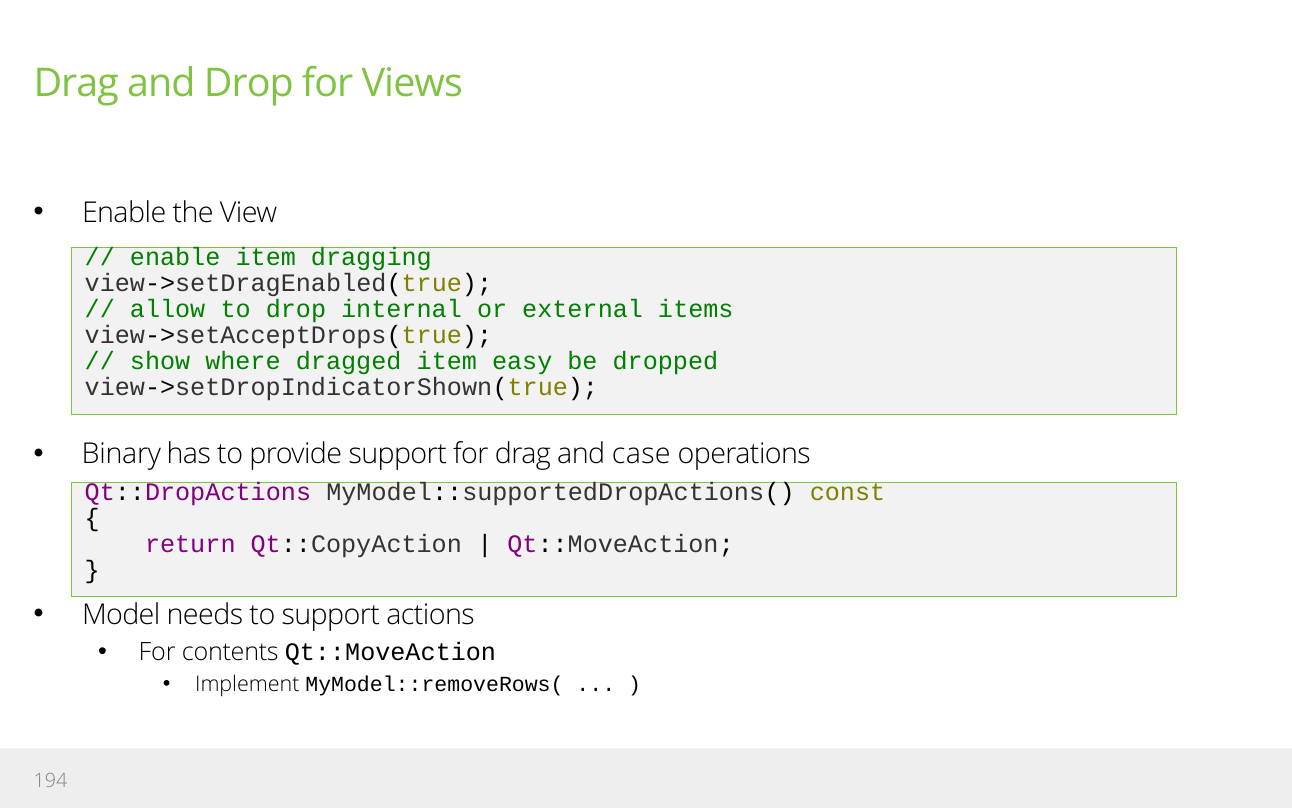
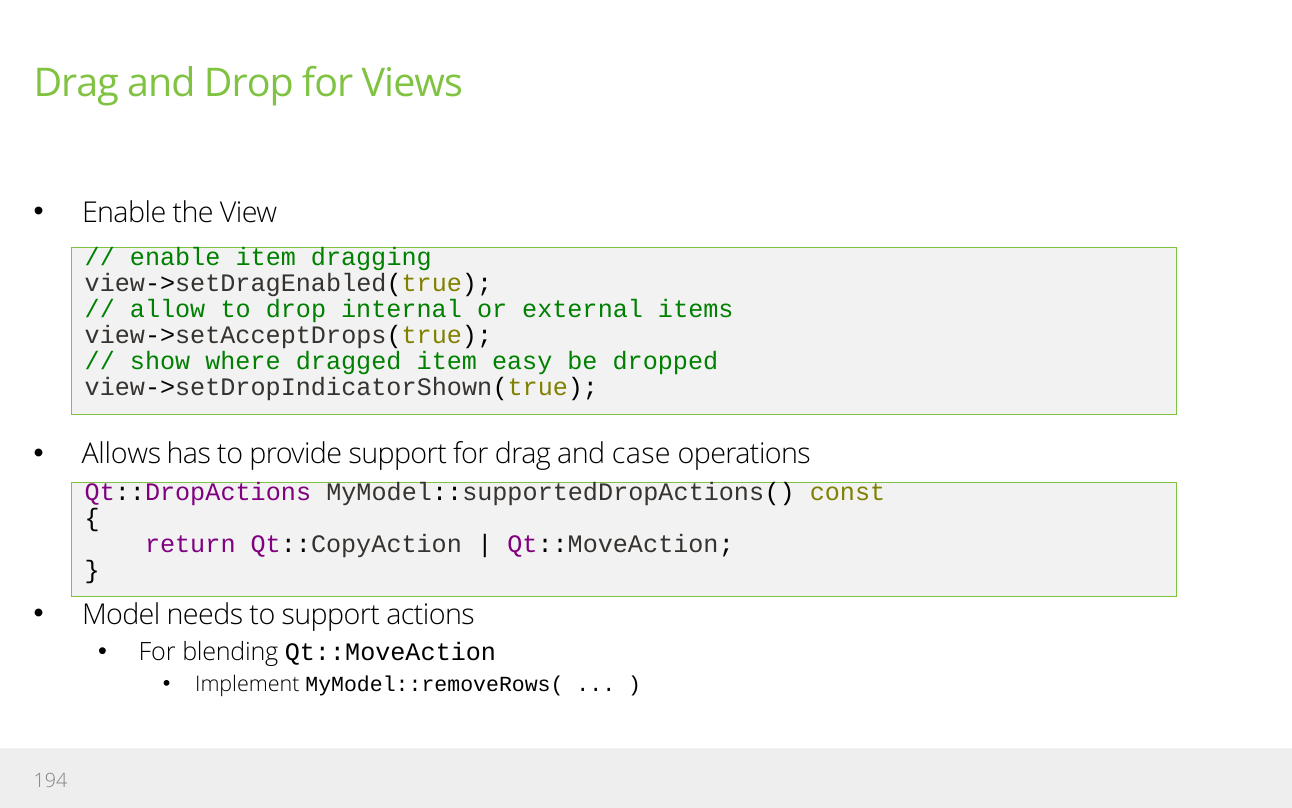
Binary: Binary -> Allows (121, 454)
contents: contents -> blending (230, 652)
